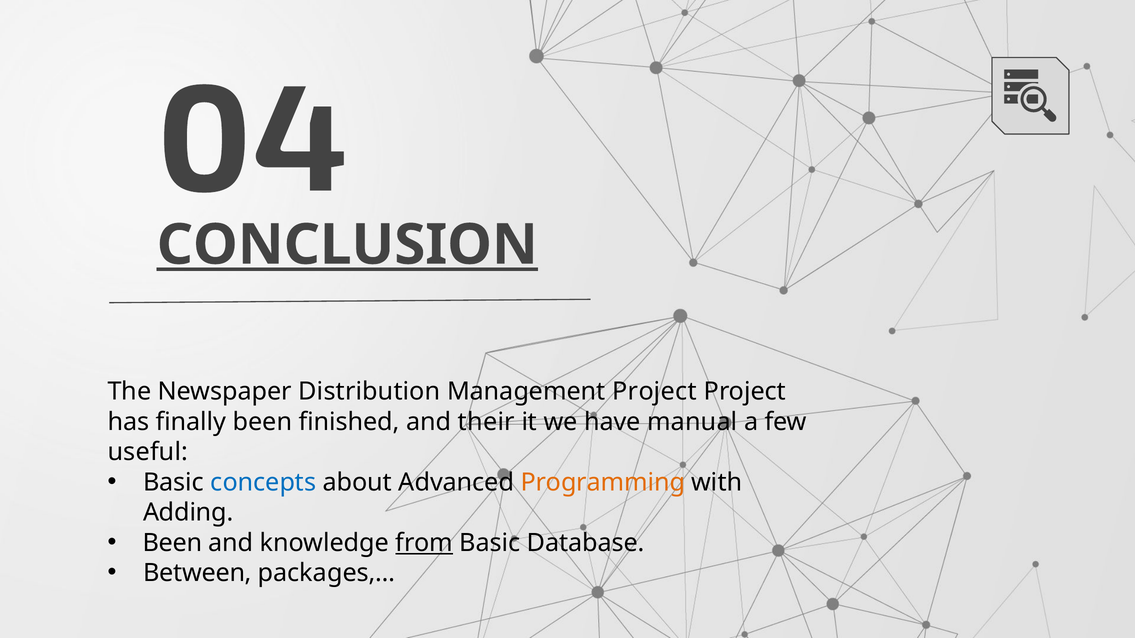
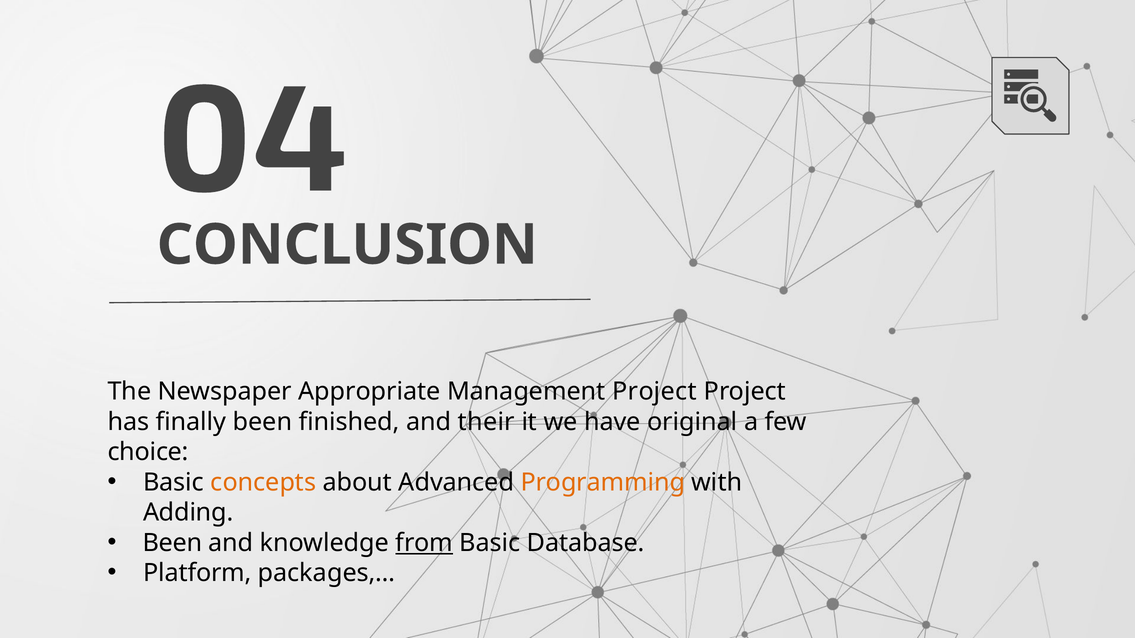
CONCLUSION underline: present -> none (347, 245)
Distribution: Distribution -> Appropriate (369, 392)
manual: manual -> original (692, 422)
useful: useful -> choice (148, 452)
concepts colour: blue -> orange (263, 483)
Between: Between -> Platform (197, 573)
